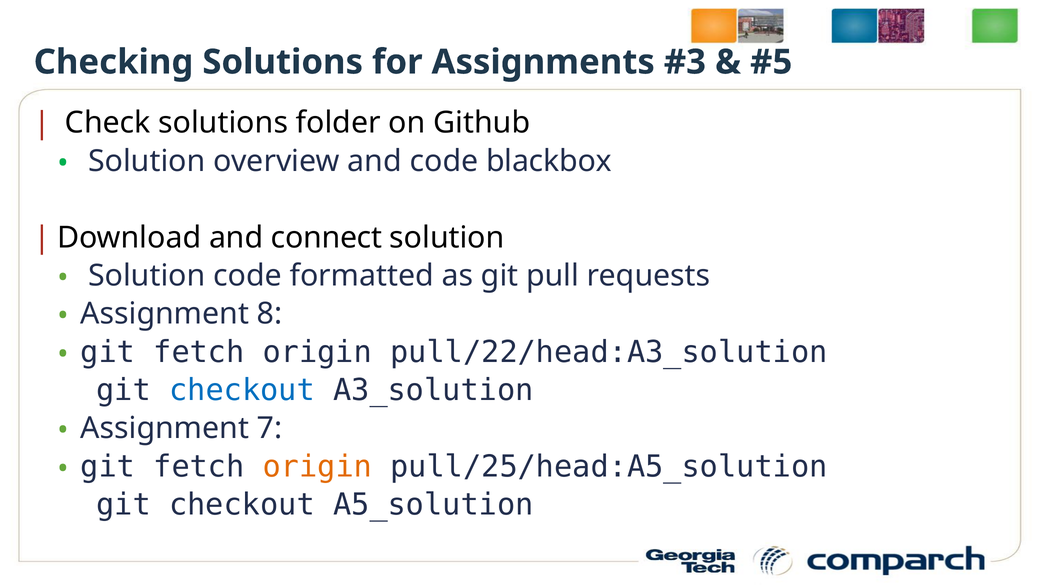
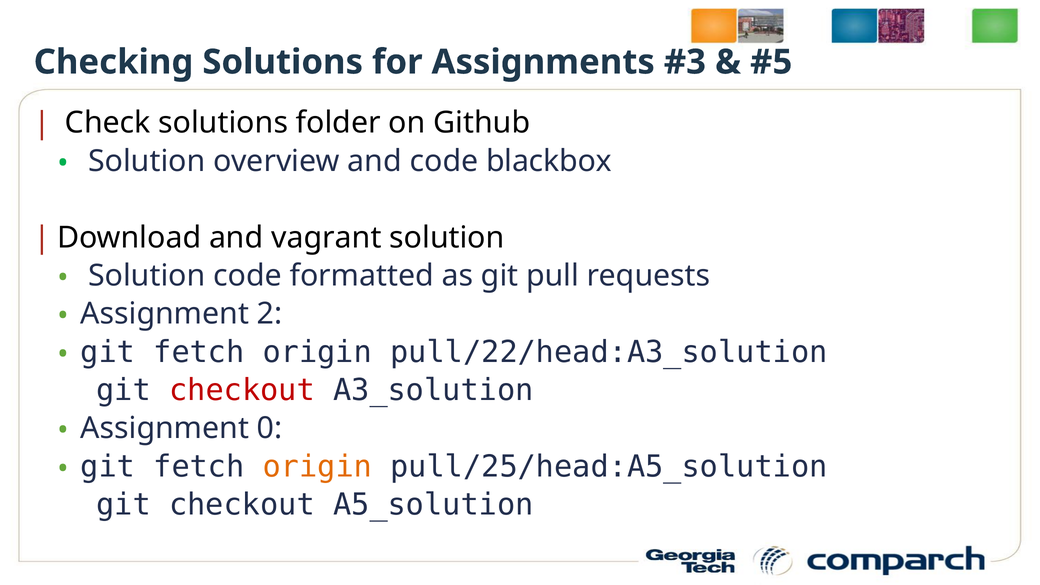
connect: connect -> vagrant (326, 237)
8: 8 -> 2 (270, 314)
checkout colour: blue -> red (242, 390)
7: 7 -> 0 (270, 428)
